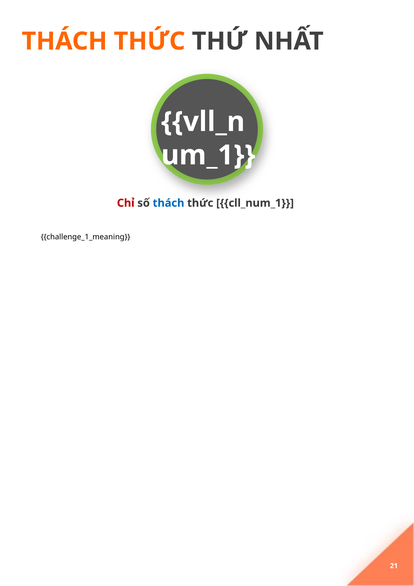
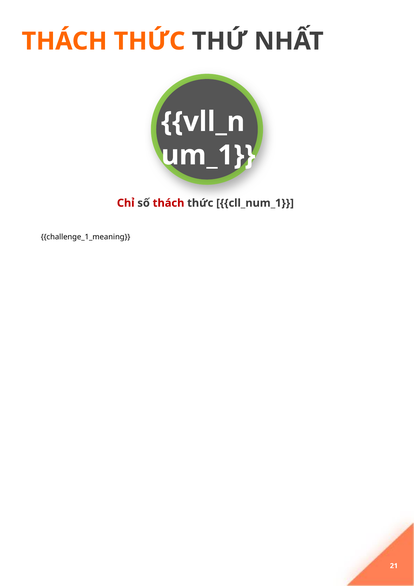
thách colour: blue -> red (169, 203)
